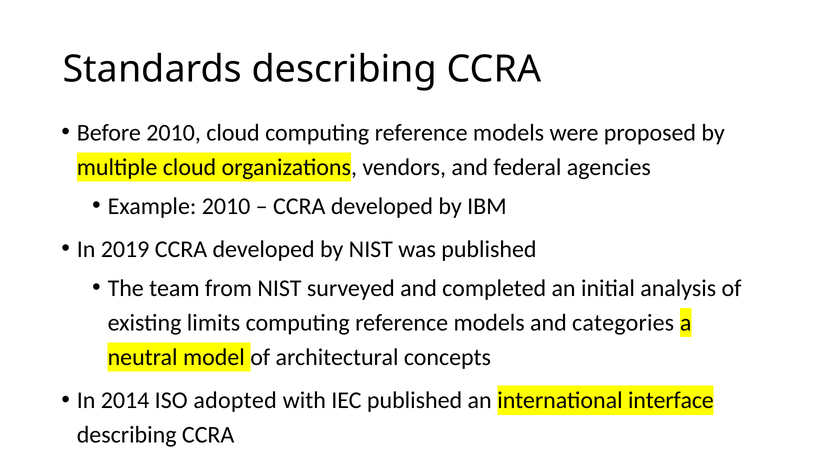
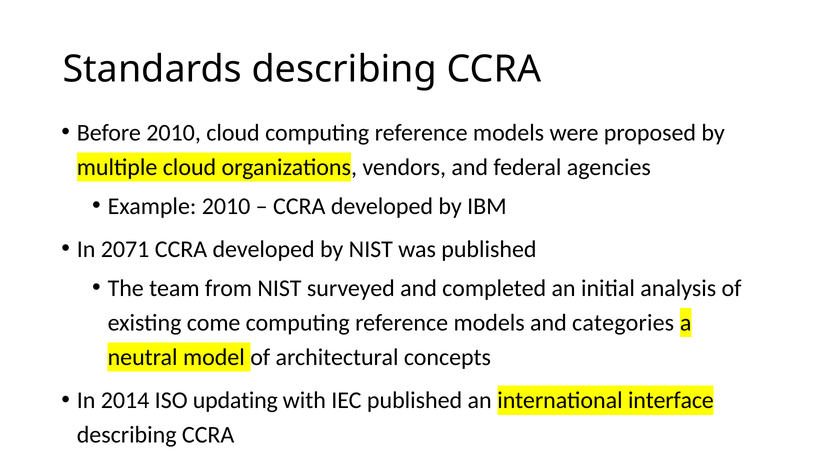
2019: 2019 -> 2071 (125, 249)
limits: limits -> come (214, 323)
adopted: adopted -> updating (235, 400)
